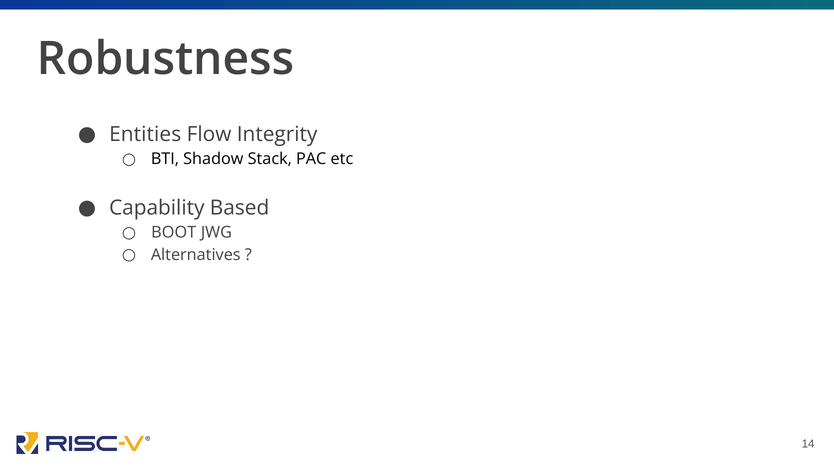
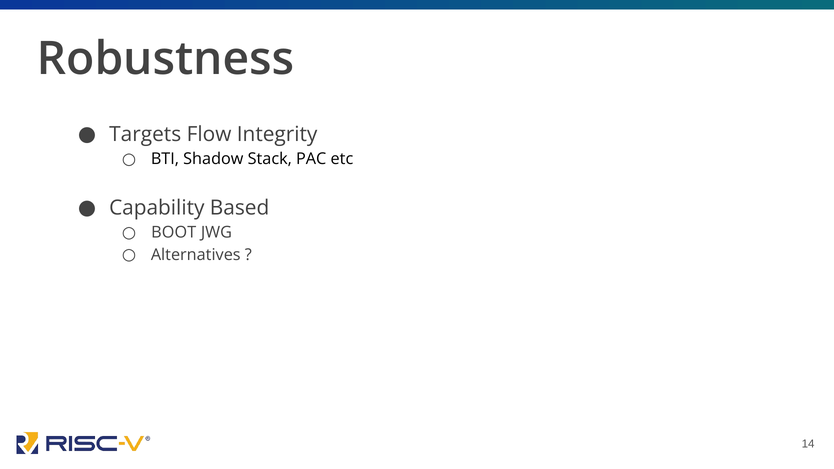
Entities: Entities -> Targets (145, 134)
